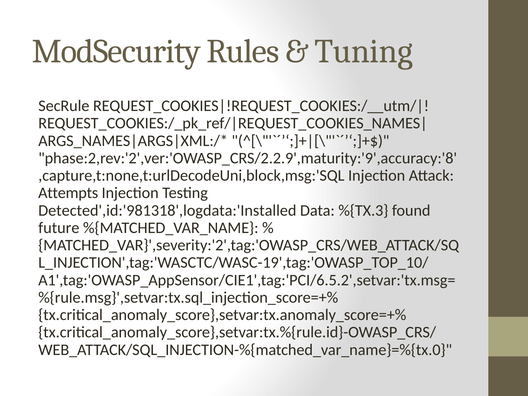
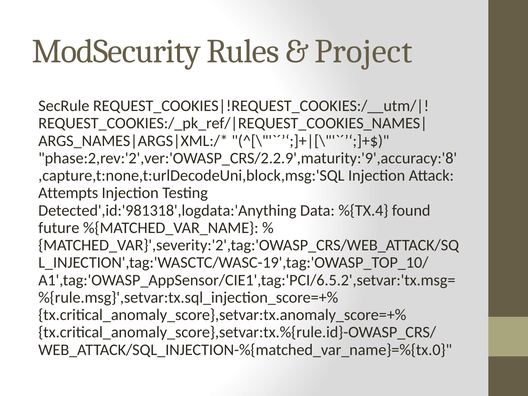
Tuning: Tuning -> Project (363, 51)
Detected',id:'981318',logdata:'Installed: Detected',id:'981318',logdata:'Installed -> Detected',id:'981318',logdata:'Anything (167, 210)
%{TX.3: %{TX.3 -> %{TX.4 (363, 210)
